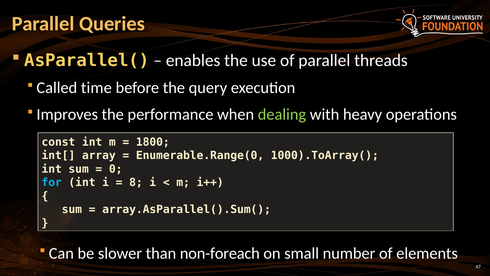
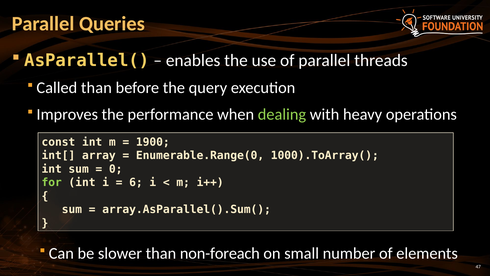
Called time: time -> than (96, 88)
1800: 1800 -> 1900 (153, 142)
for colour: light blue -> light green (52, 182)
8: 8 -> 6 (136, 182)
